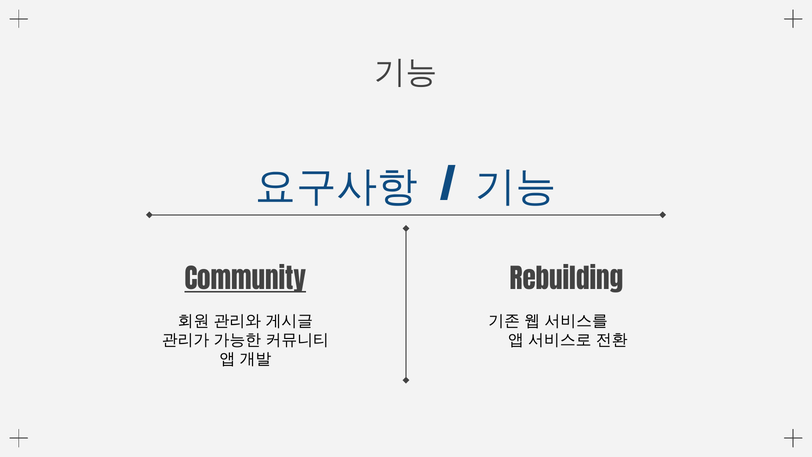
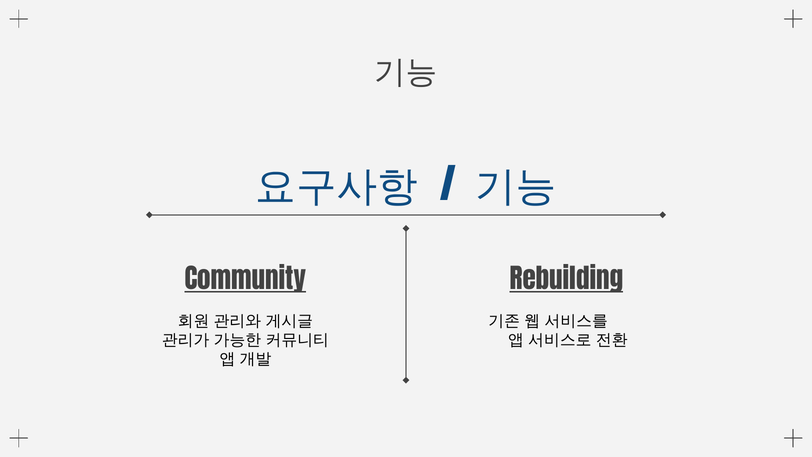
Rebuilding underline: none -> present (566, 280)
